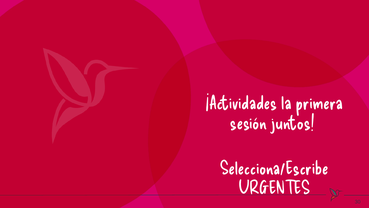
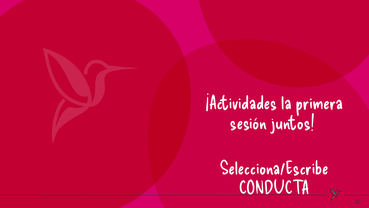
URGENTES: URGENTES -> CONDUCTA (274, 188)
